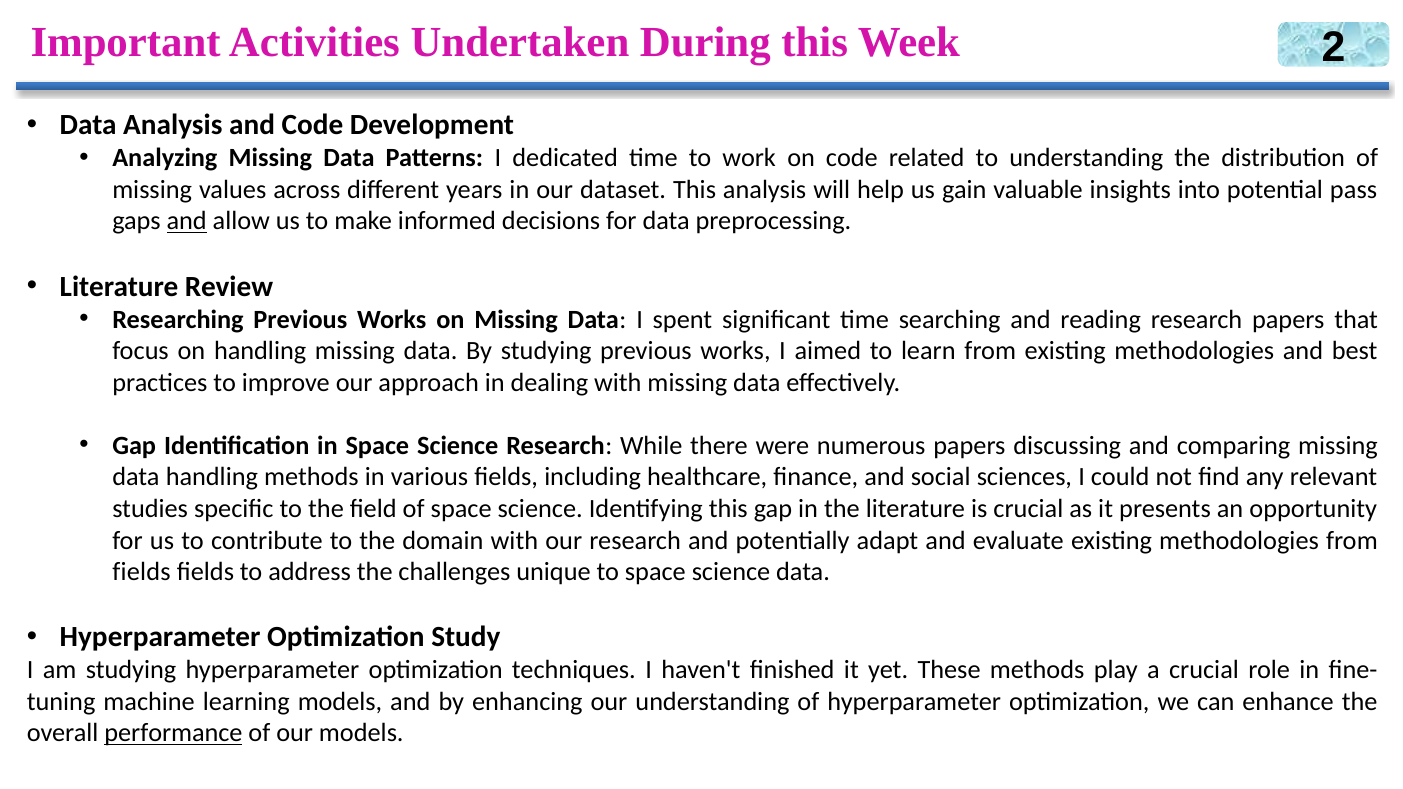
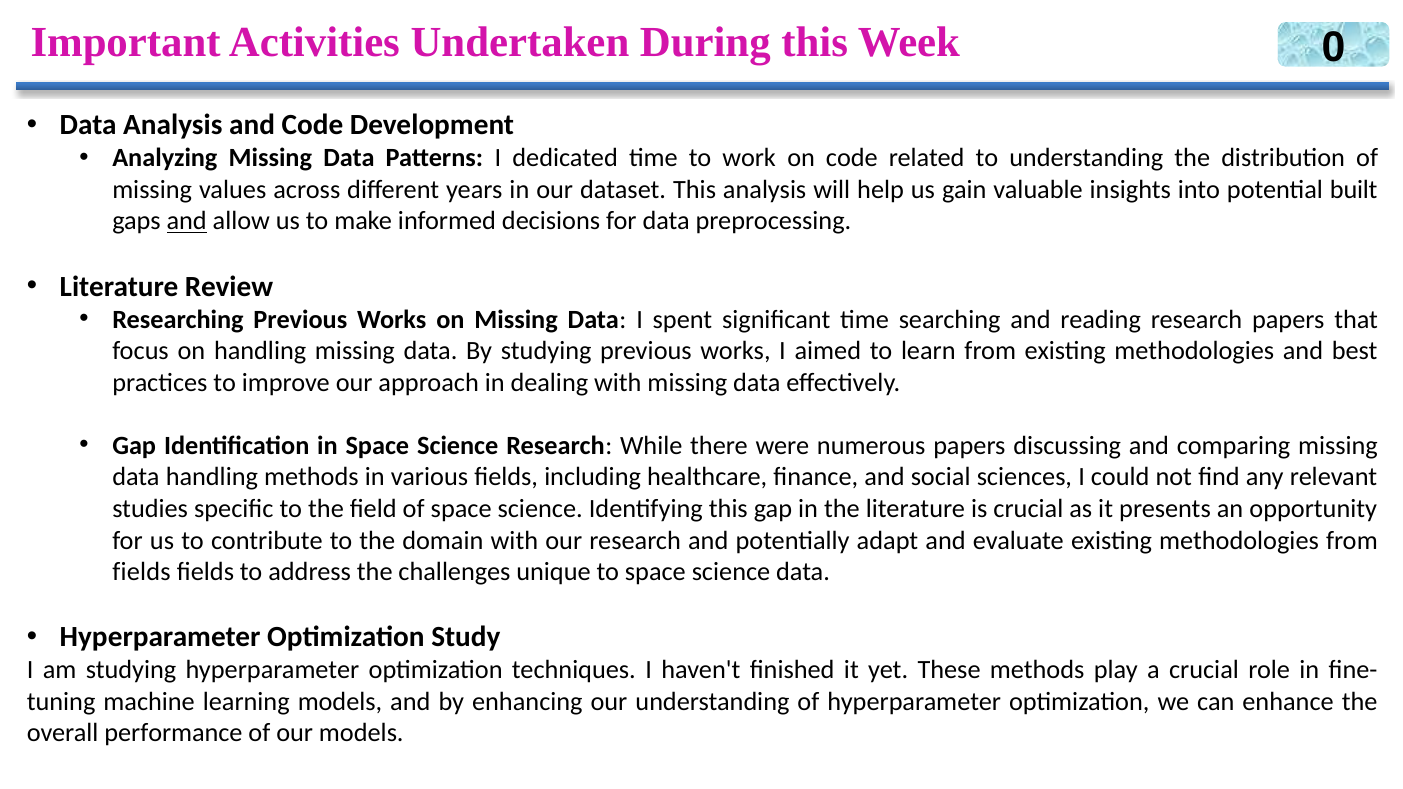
2: 2 -> 0 (1334, 47)
pass: pass -> built (1354, 190)
performance underline: present -> none (173, 733)
